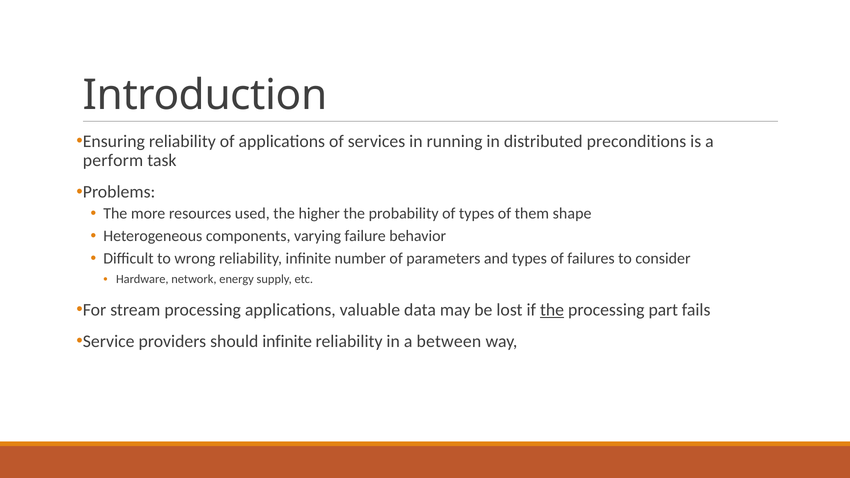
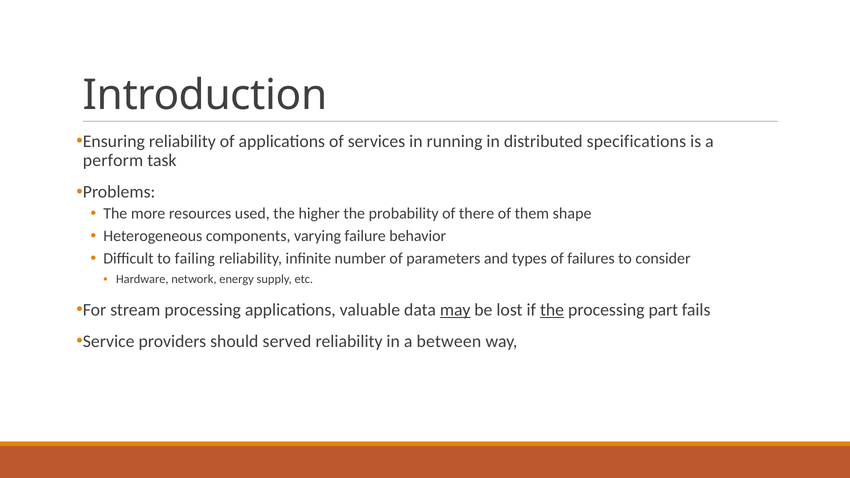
preconditions: preconditions -> specifications (636, 141)
of types: types -> there (477, 214)
wrong: wrong -> failing (195, 259)
may underline: none -> present (455, 310)
should infinite: infinite -> served (287, 341)
